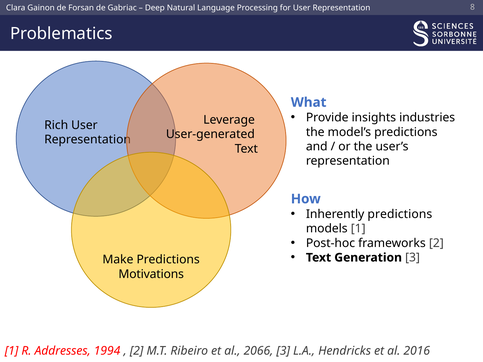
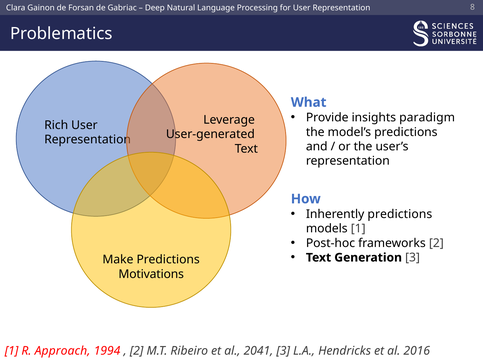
industries: industries -> paradigm (427, 118)
Addresses: Addresses -> Approach (63, 351)
2066: 2066 -> 2041 (258, 351)
